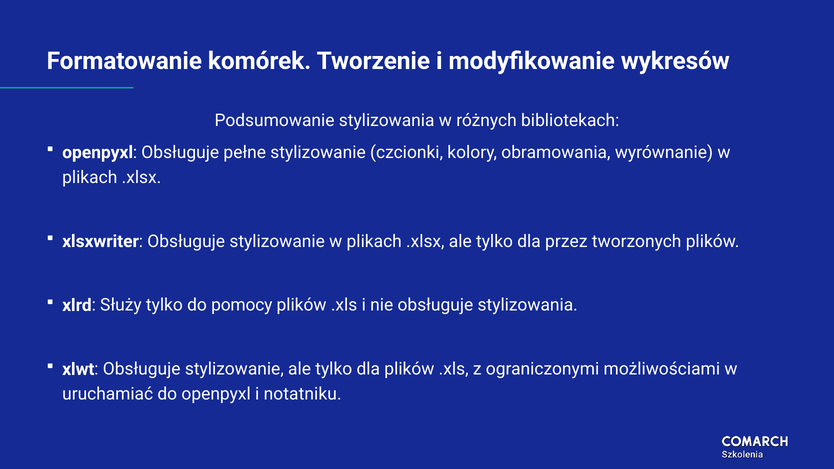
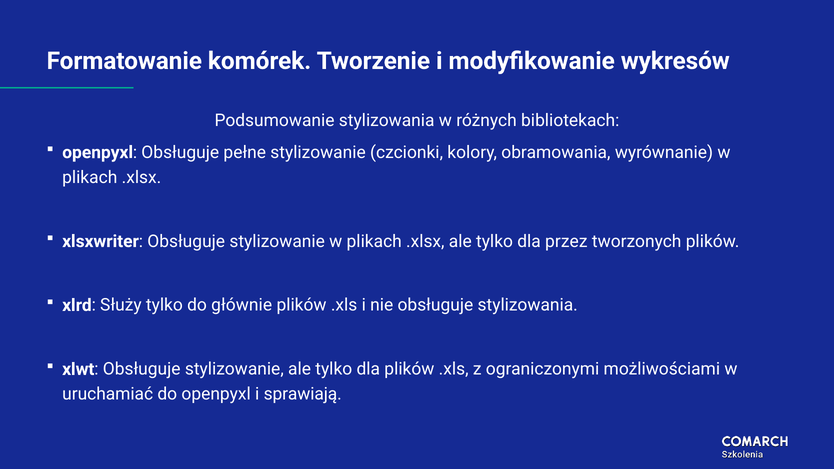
pomocy: pomocy -> głównie (242, 305)
notatniku: notatniku -> sprawiają (303, 394)
